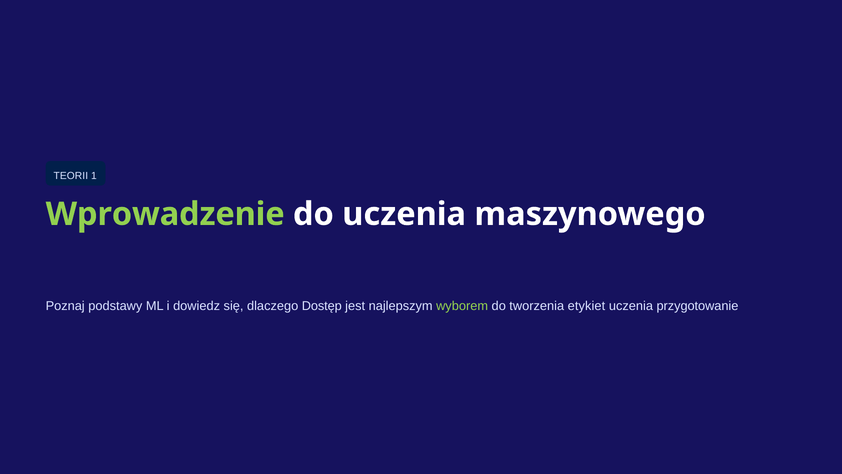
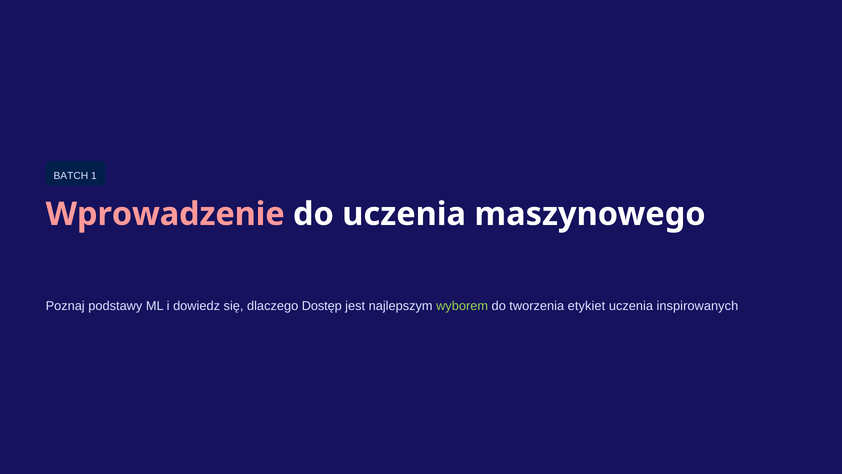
TEORII: TEORII -> BATCH (71, 176)
Wprowadzenie colour: light green -> pink (165, 214)
przygotowanie: przygotowanie -> inspirowanych (697, 306)
